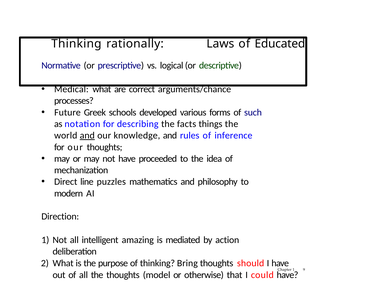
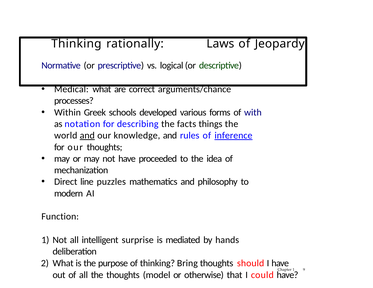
Educated: Educated -> Jeopardy (280, 44)
Future: Future -> Within (68, 112)
such: such -> with (253, 112)
inference underline: none -> present (233, 136)
Direction: Direction -> Function (60, 217)
amazing: amazing -> surprise (138, 240)
action: action -> hands (227, 240)
